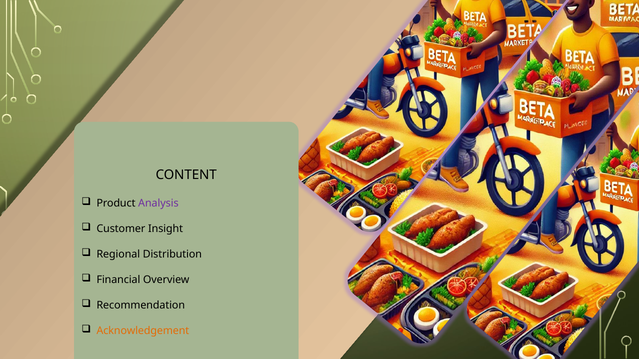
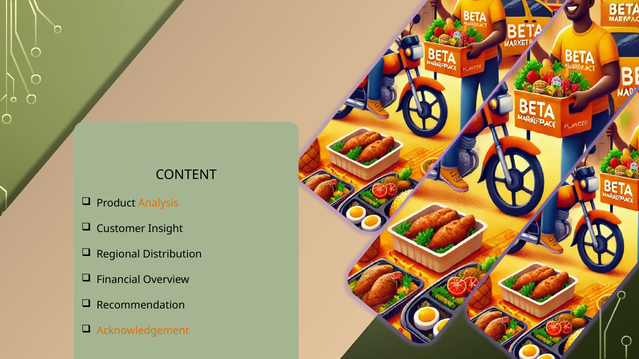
Analysis colour: purple -> orange (158, 204)
